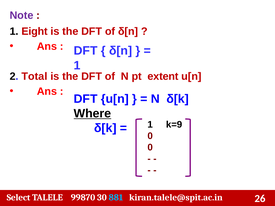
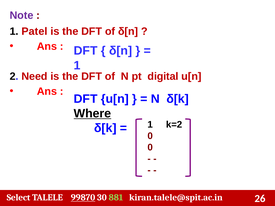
Eight: Eight -> Patel (34, 31)
Total: Total -> Need (34, 76)
extent: extent -> digital (163, 76)
k=9: k=9 -> k=2 (174, 125)
99870 underline: none -> present (83, 198)
881 colour: light blue -> light green (116, 198)
